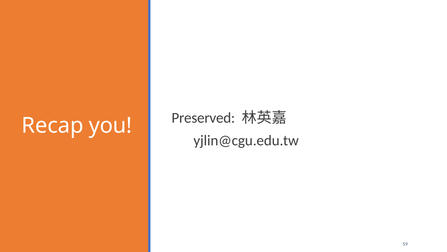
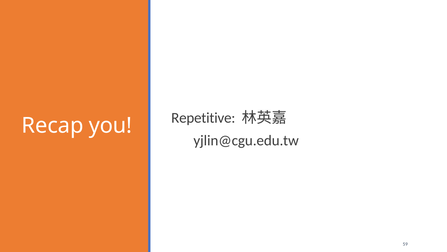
Preserved: Preserved -> Repetitive (203, 118)
